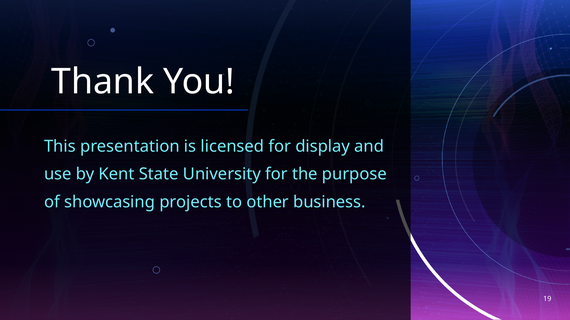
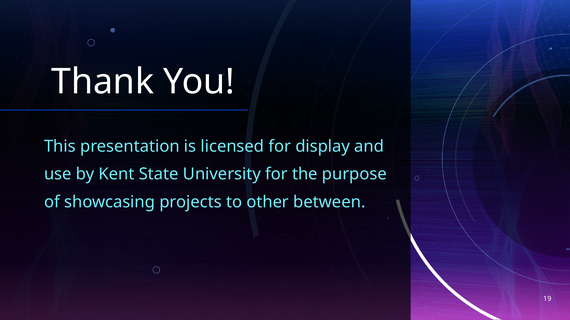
business: business -> between (329, 202)
